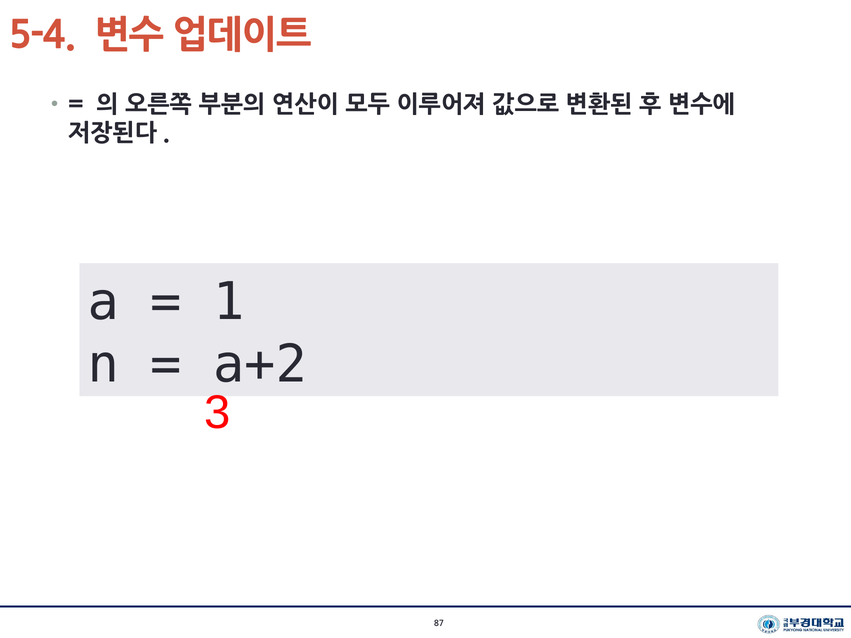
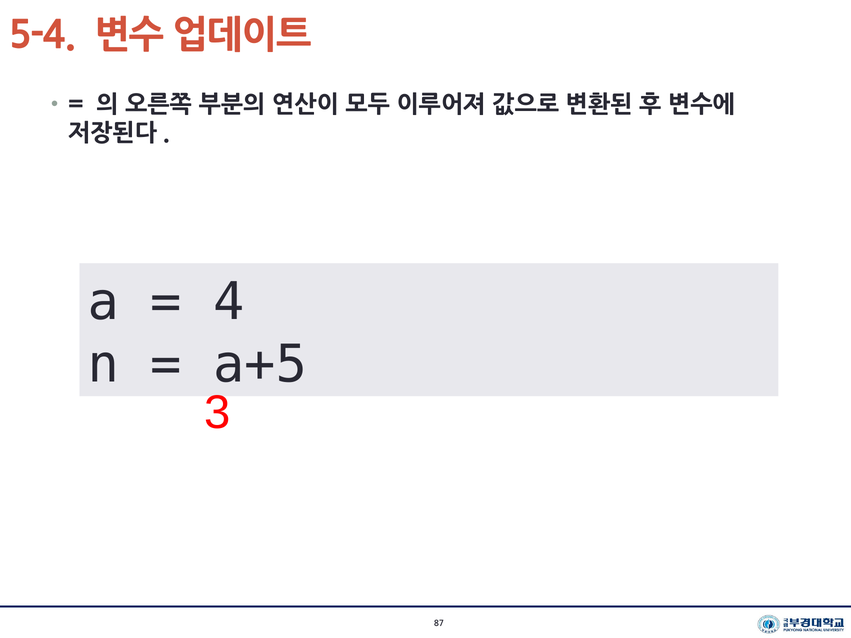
1: 1 -> 4 (229, 302)
a+2: a+2 -> a+5 (260, 365)
